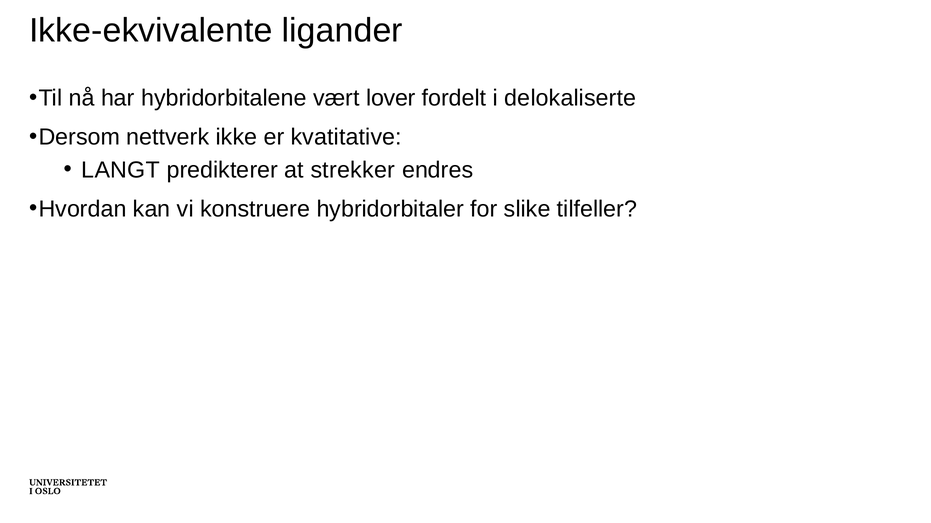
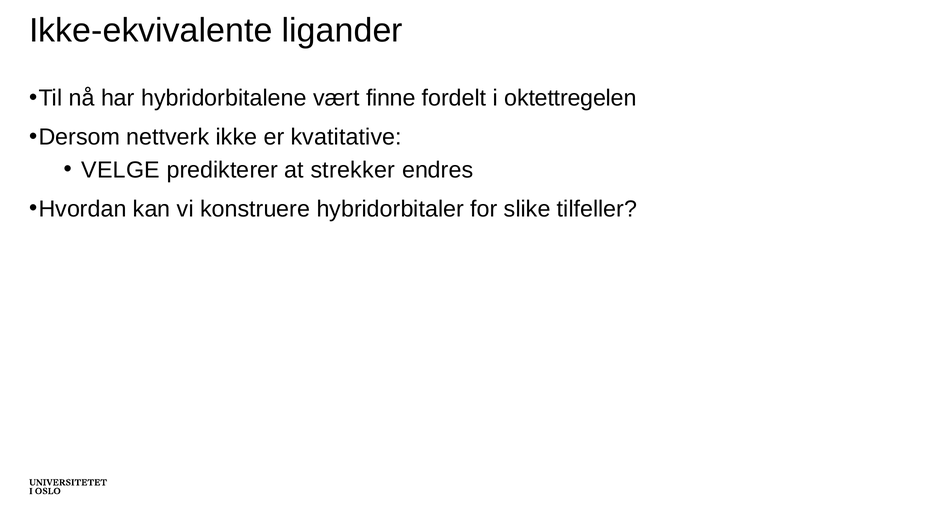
lover: lover -> finne (391, 98)
delokaliserte: delokaliserte -> oktettregelen (570, 98)
LANGT: LANGT -> VELGE (121, 170)
